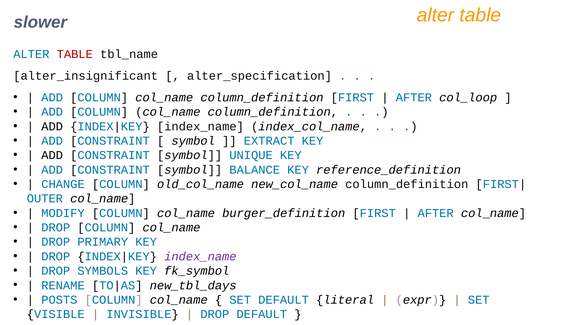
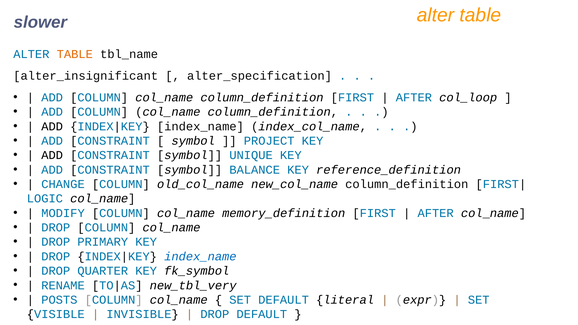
TABLE colour: red -> orange (75, 54)
EXTRACT: EXTRACT -> PROJECT (269, 141)
OUTER: OUTER -> LOGIC (45, 199)
burger_definition: burger_definition -> memory_definition (284, 213)
index_name colour: purple -> blue (200, 257)
SYMBOLS: SYMBOLS -> QUARTER (103, 271)
new_tbl_days: new_tbl_days -> new_tbl_very (193, 285)
